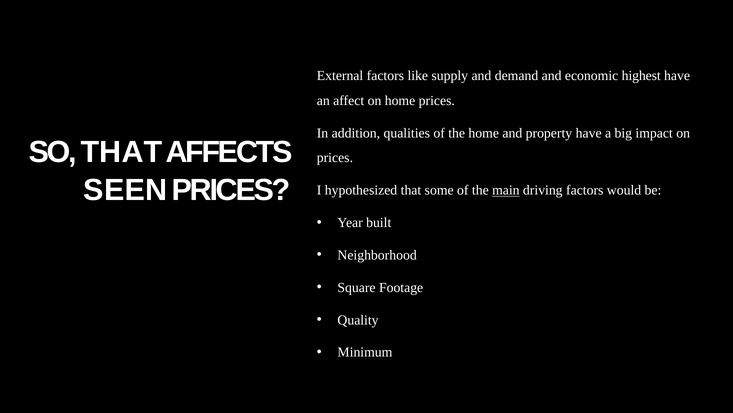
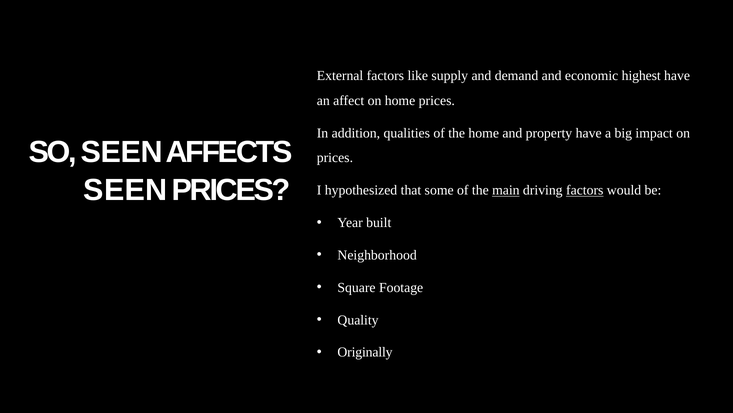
SO THAT: THAT -> SEEN (122, 152)
factors underline: none -> present (585, 190)
Minimum: Minimum -> Originally (365, 352)
